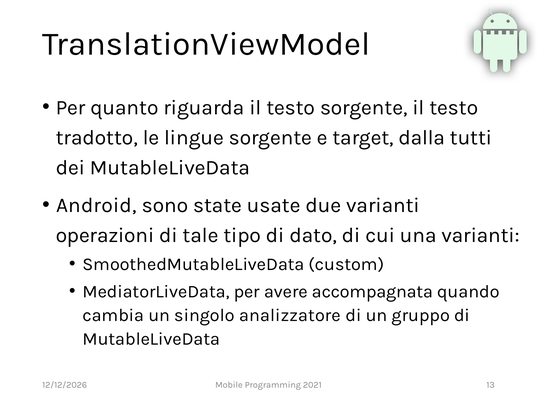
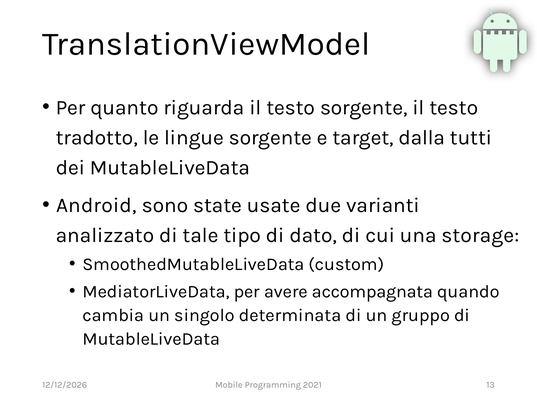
operazioni: operazioni -> analizzato (105, 235)
una varianti: varianti -> storage (480, 235)
analizzatore: analizzatore -> determinata (290, 315)
